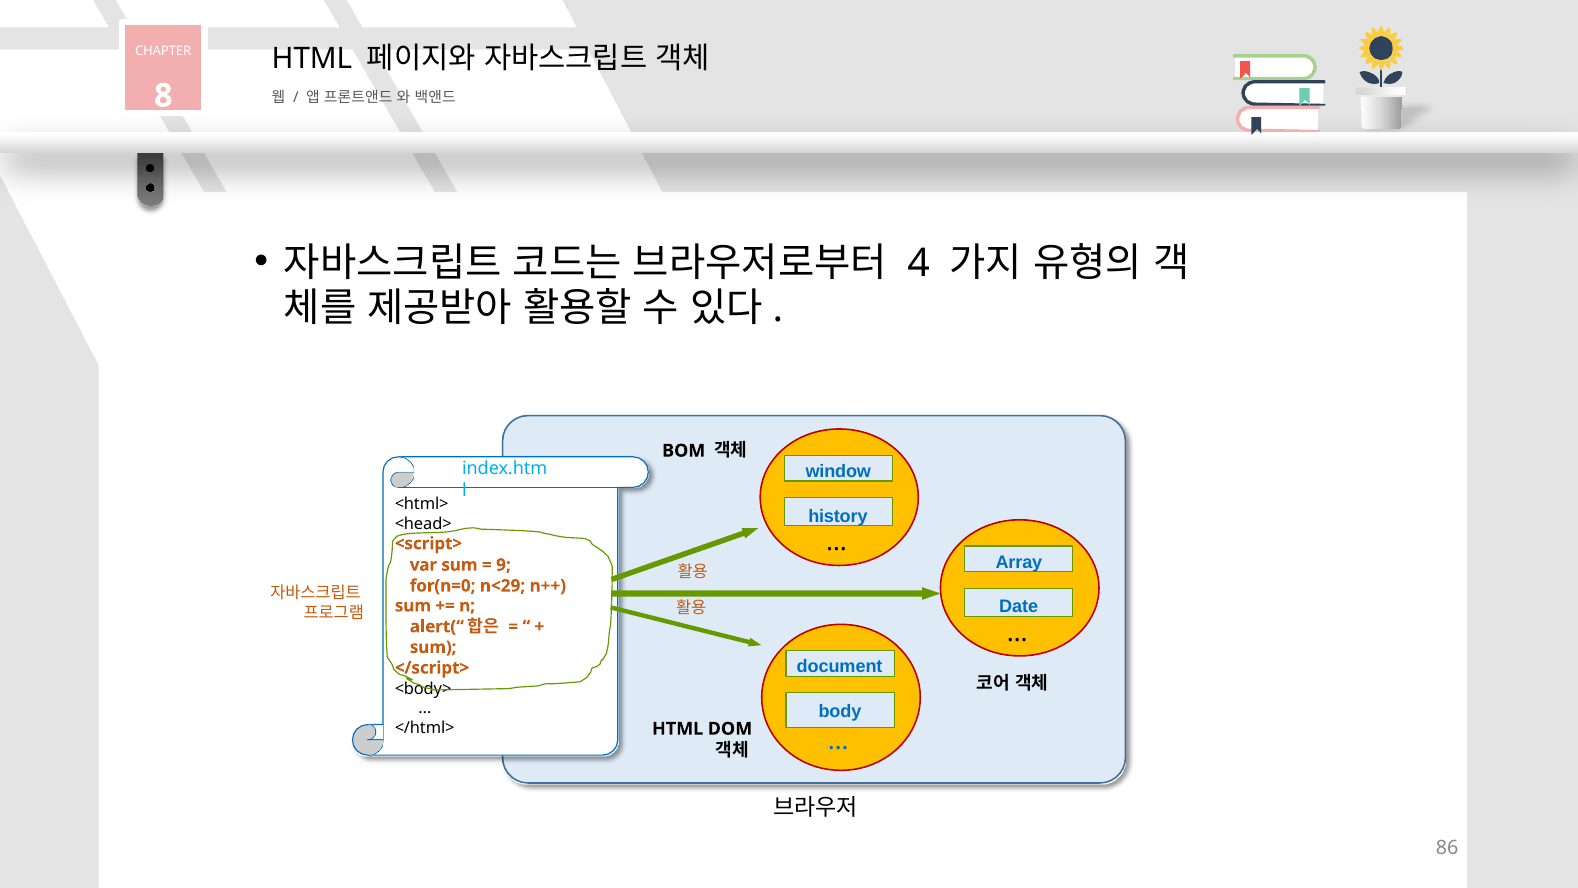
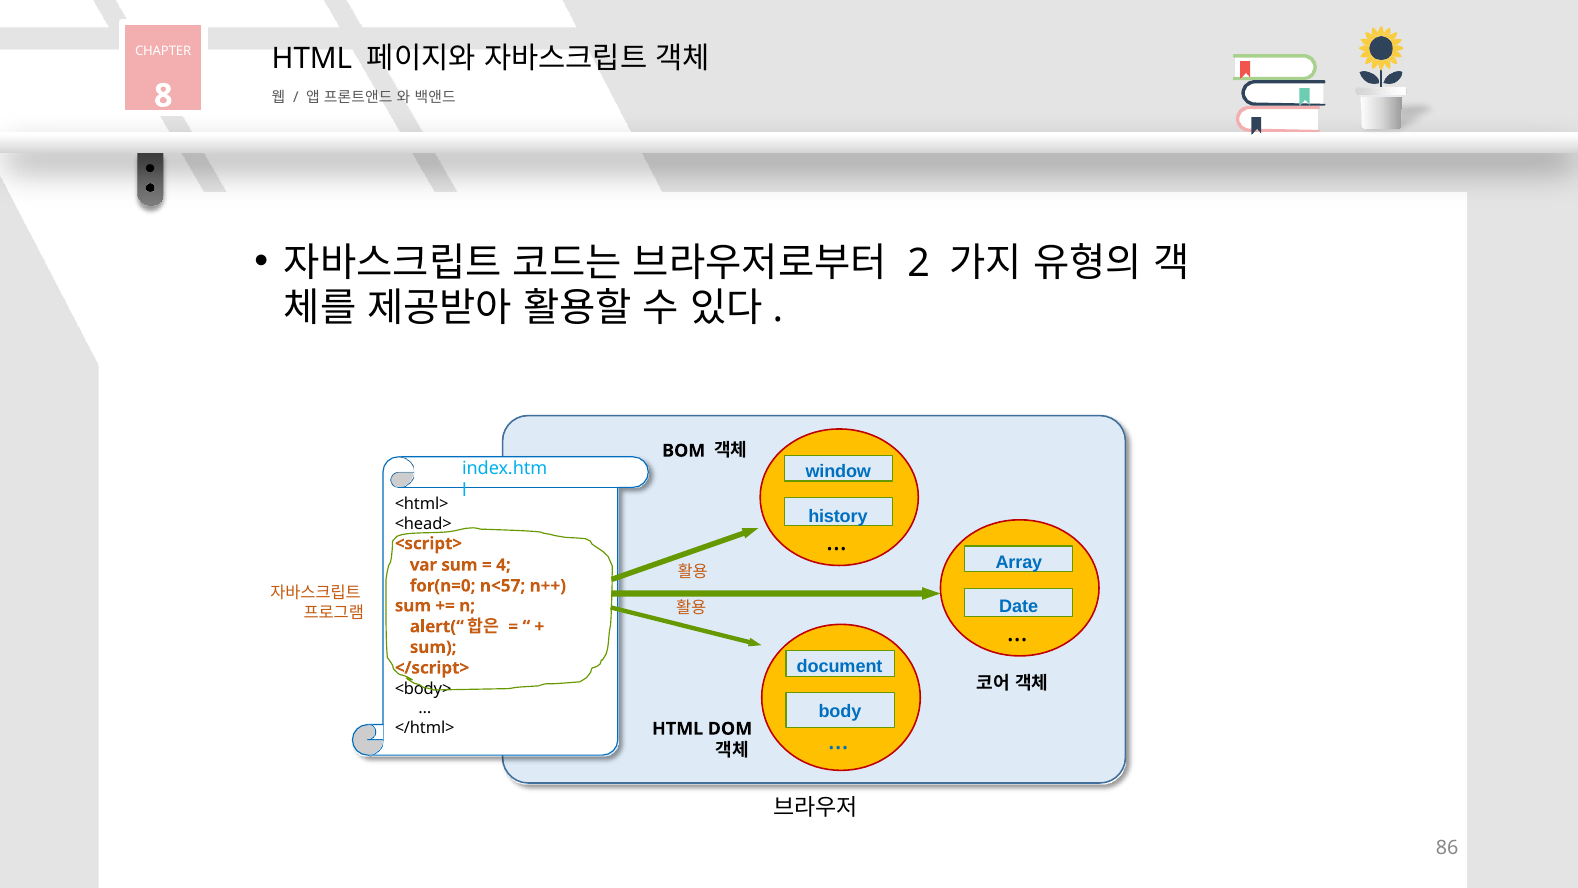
4: 4 -> 2 (919, 263)
9: 9 -> 4 (503, 565)
n<29: n<29 -> n<57 (503, 586)
